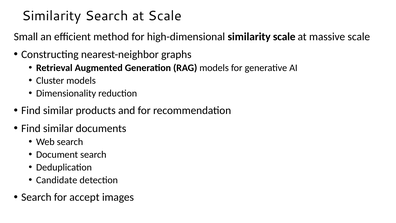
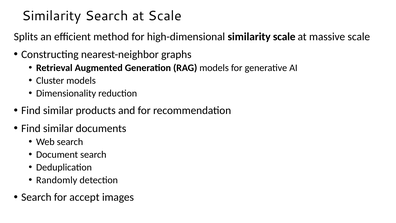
Small: Small -> Splits (26, 37)
Candidate: Candidate -> Randomly (57, 180)
